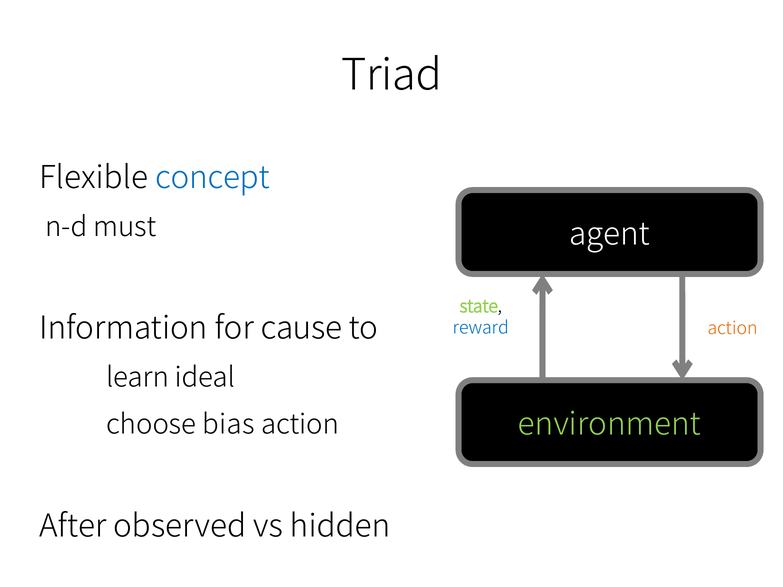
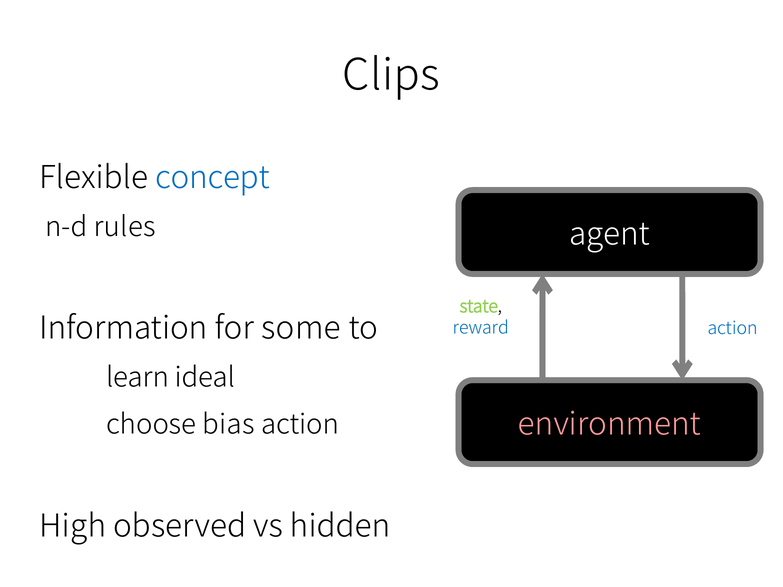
Triad: Triad -> Clips (391, 75)
must: must -> rules (125, 227)
cause: cause -> some (301, 329)
action colour: orange -> blue (733, 328)
environment colour: light green -> pink (609, 424)
After: After -> High (73, 527)
